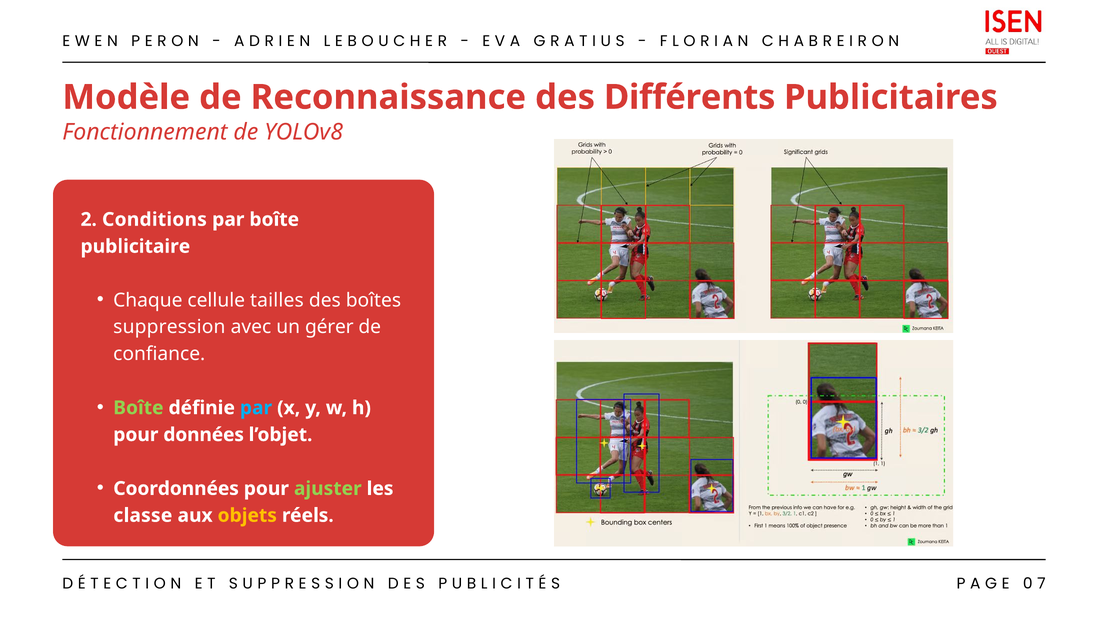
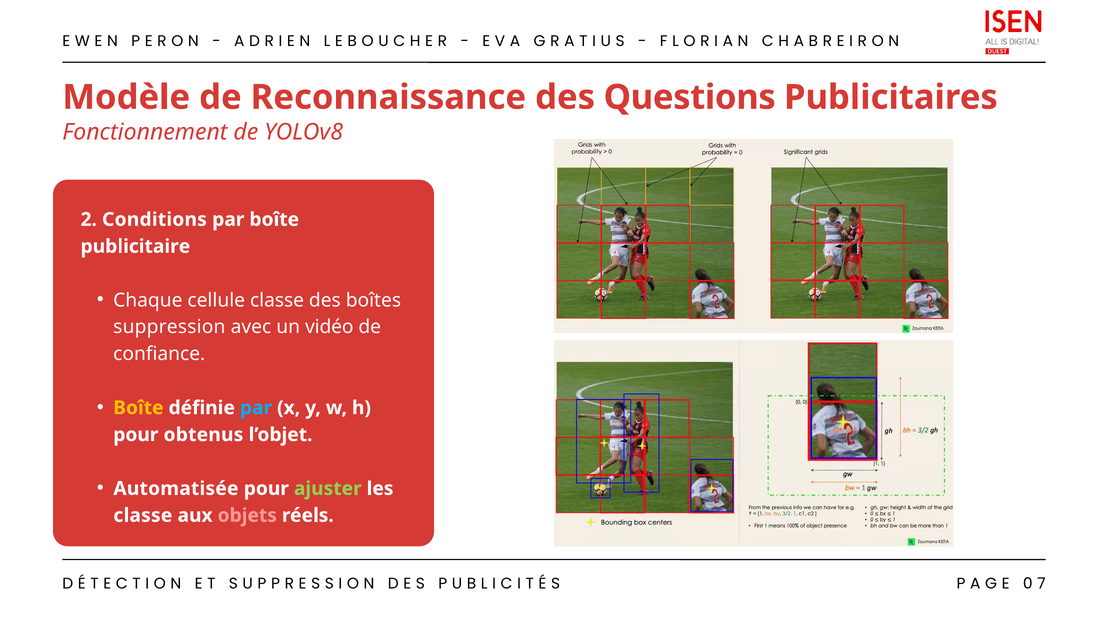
Différents: Différents -> Questions (690, 97)
cellule tailles: tailles -> classe (277, 300)
gérer: gérer -> vidéo (329, 327)
Boîte colour: light green -> yellow (138, 408)
données: données -> obtenus (203, 435)
Coordonnées: Coordonnées -> Automatisée (176, 489)
objets colour: yellow -> pink (247, 516)
